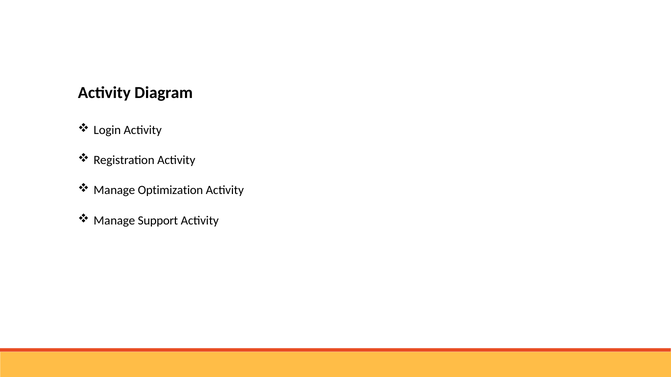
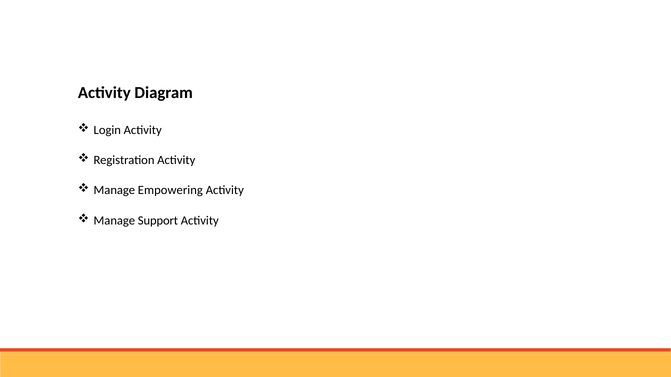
Optimization: Optimization -> Empowering (170, 190)
